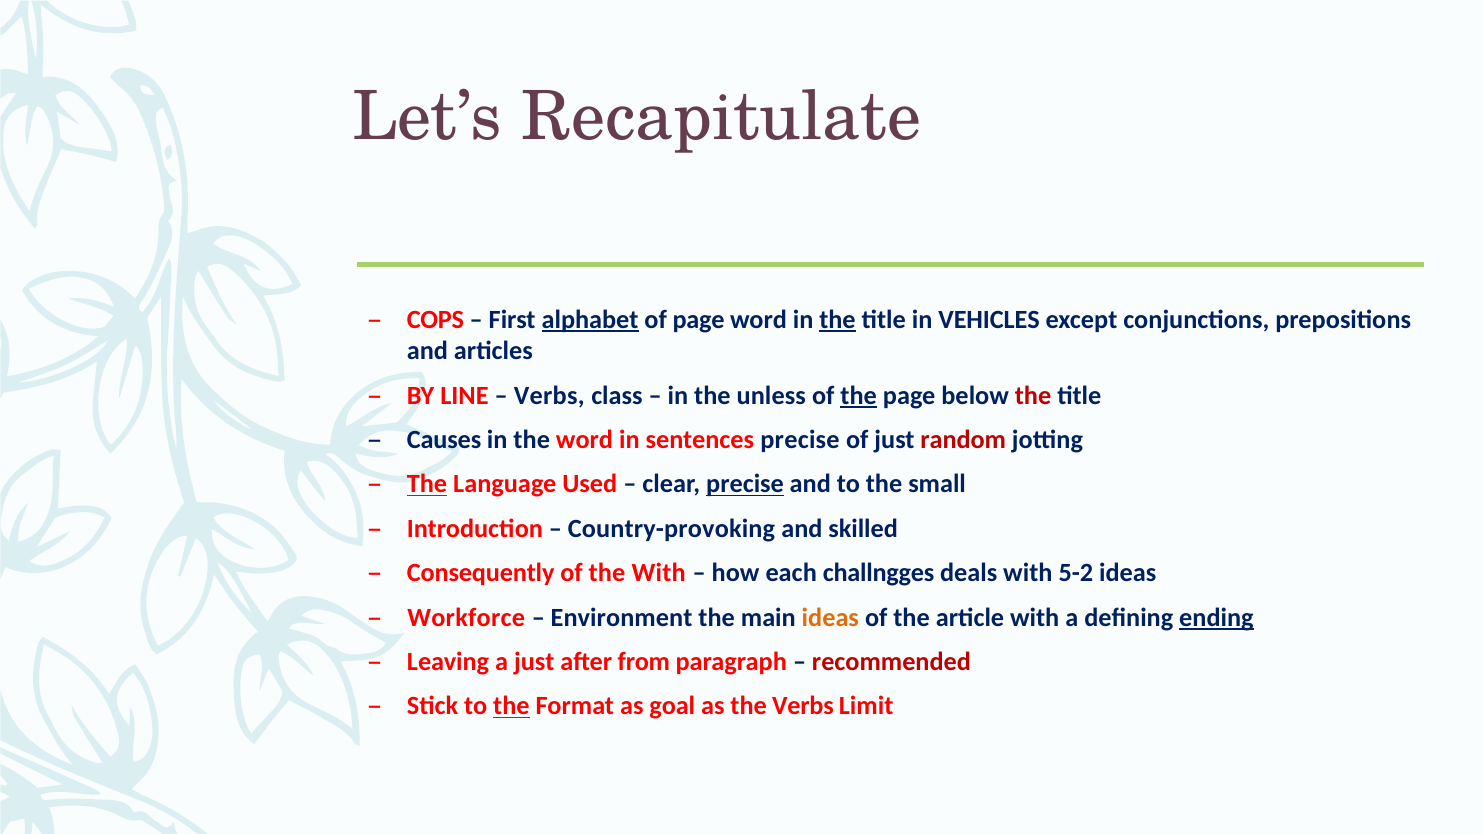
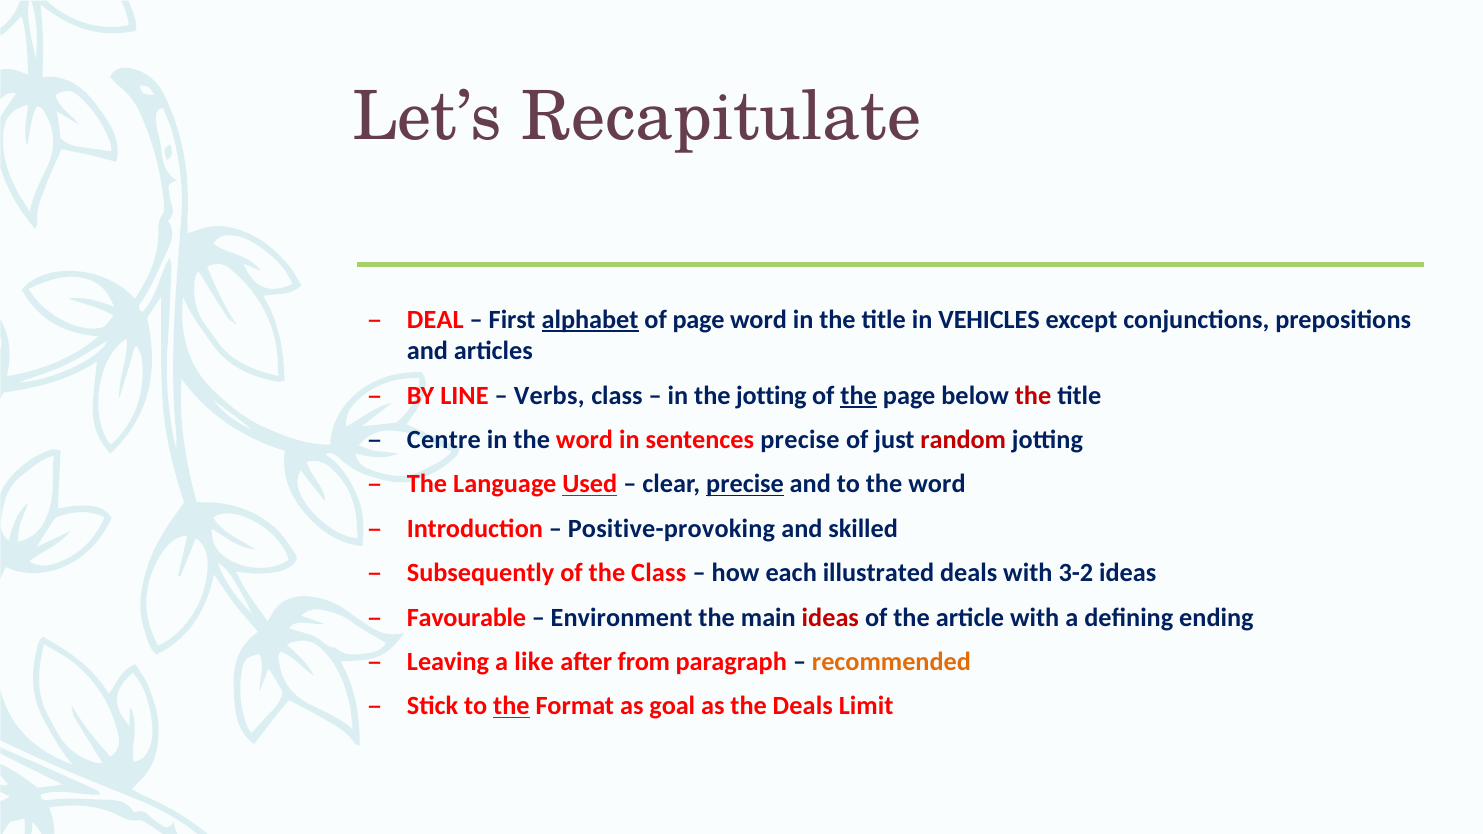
COPS: COPS -> DEAL (435, 320)
the underline: present -> none (837, 320)
the unless: unless -> jotting (771, 396)
Causes: Causes -> Centre (444, 440)
The underline: present -> none (427, 484)
Used underline: none -> present (590, 484)
to the small: small -> word (937, 484)
Country-provoking: Country-provoking -> Positive-provoking (671, 529)
Consequently: Consequently -> Subsequently (481, 573)
the With: With -> Class (659, 573)
challngges: challngges -> illustrated (878, 573)
5-2: 5-2 -> 3-2 (1076, 573)
Workforce: Workforce -> Favourable (466, 618)
ideas colour: orange -> red (830, 618)
ending underline: present -> none (1216, 618)
a just: just -> like (534, 662)
recommended colour: red -> orange (891, 662)
the Verbs: Verbs -> Deals (803, 706)
